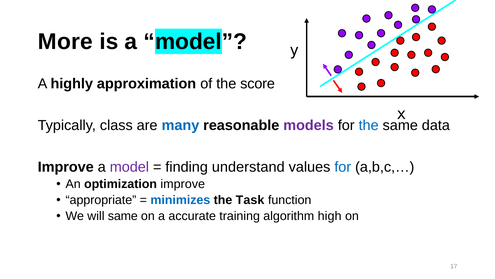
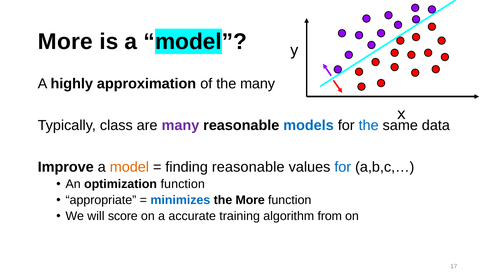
the score: score -> many (258, 84)
many colour: blue -> purple (180, 125)
models colour: purple -> blue (308, 125)
model colour: purple -> orange (129, 167)
finding understand: understand -> reasonable (248, 167)
optimization improve: improve -> function (183, 184)
the Task: Task -> More (250, 200)
will same: same -> score (123, 216)
high: high -> from (330, 216)
